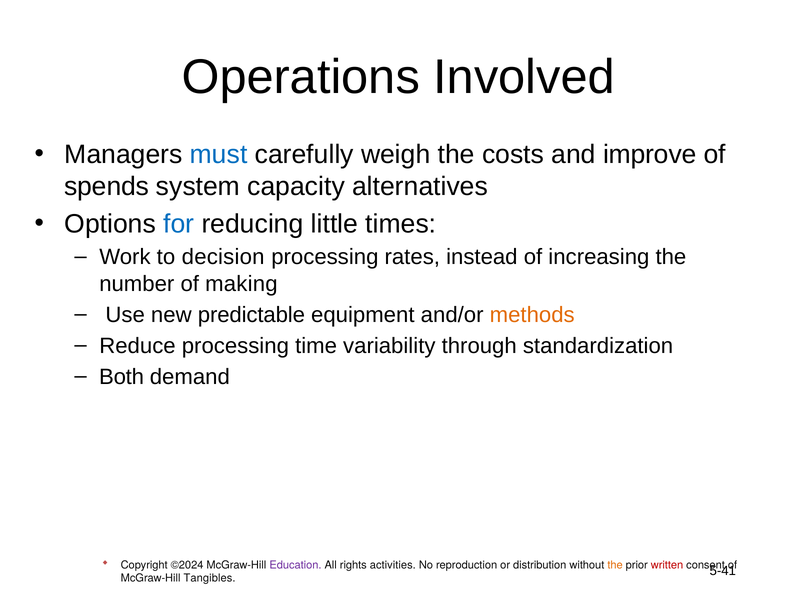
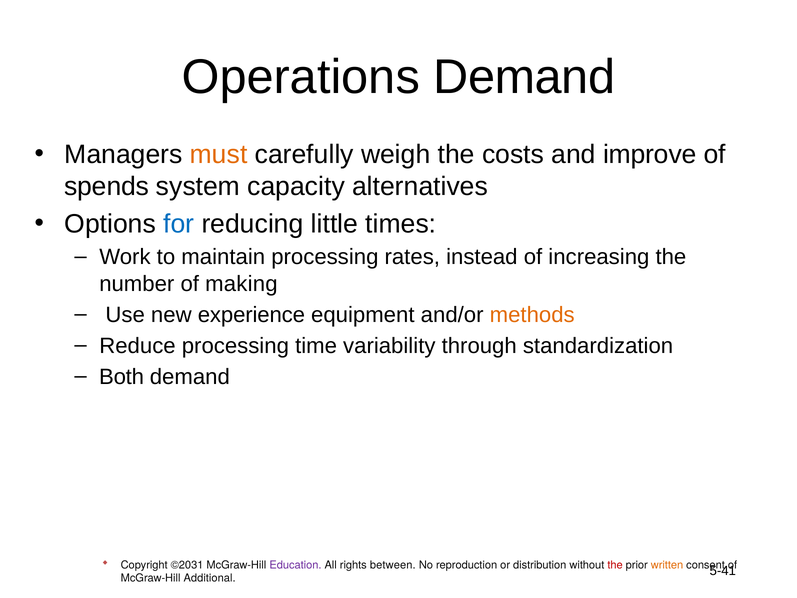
Operations Involved: Involved -> Demand (524, 77)
must colour: blue -> orange (219, 155)
decision: decision -> maintain (223, 257)
predictable: predictable -> experience (251, 315)
©2024: ©2024 -> ©2031 (187, 565)
activities: activities -> between (393, 565)
the colour: orange -> red (615, 565)
written colour: red -> orange (667, 565)
Tangibles: Tangibles -> Additional (210, 578)
